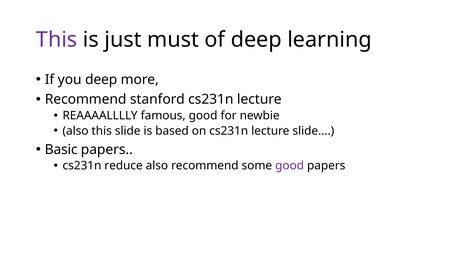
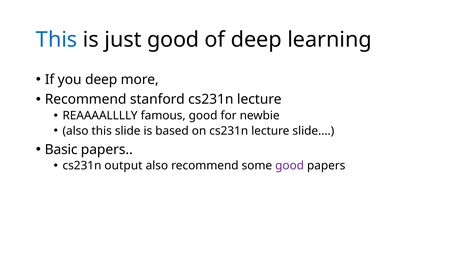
This colour: purple -> blue (57, 40)
just must: must -> good (173, 40)
reduce: reduce -> output (123, 166)
